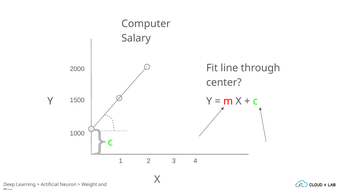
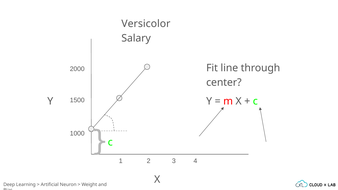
Computer: Computer -> Versicolor (146, 24)
